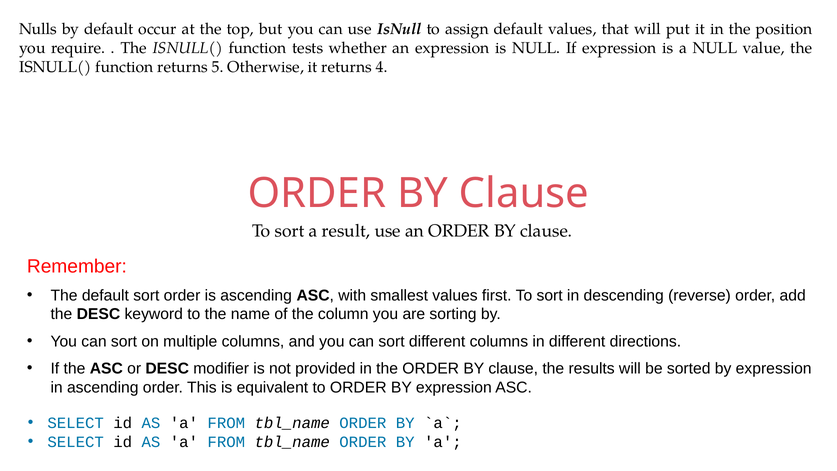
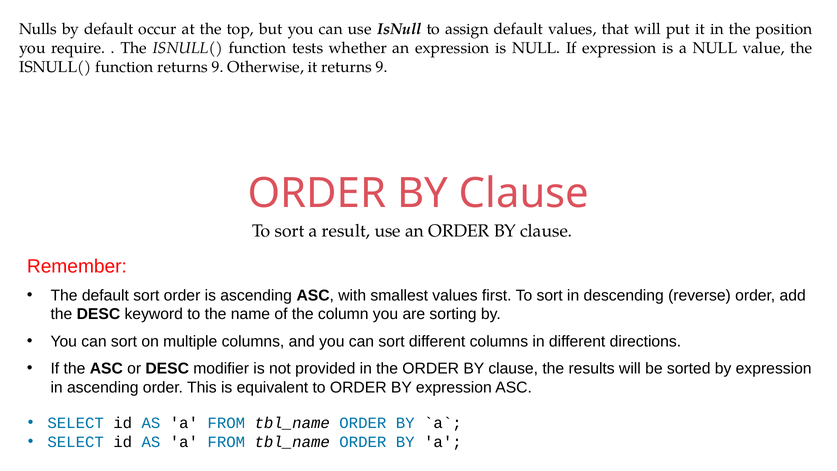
function returns 5: 5 -> 9 (218, 67)
it returns 4: 4 -> 9 (382, 67)
